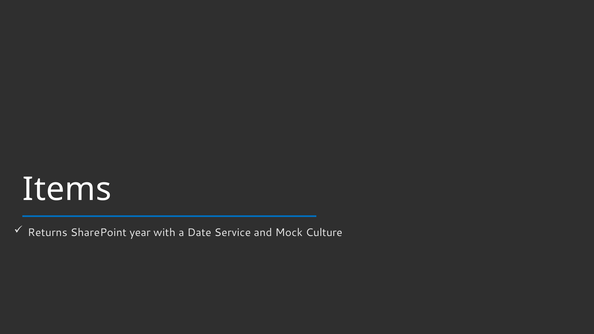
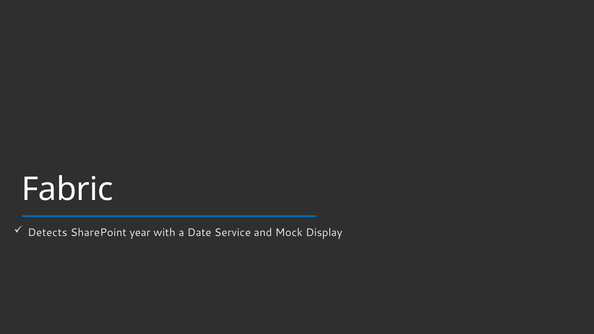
Items: Items -> Fabric (67, 189)
Returns: Returns -> Detects (47, 233)
Culture: Culture -> Display (324, 233)
